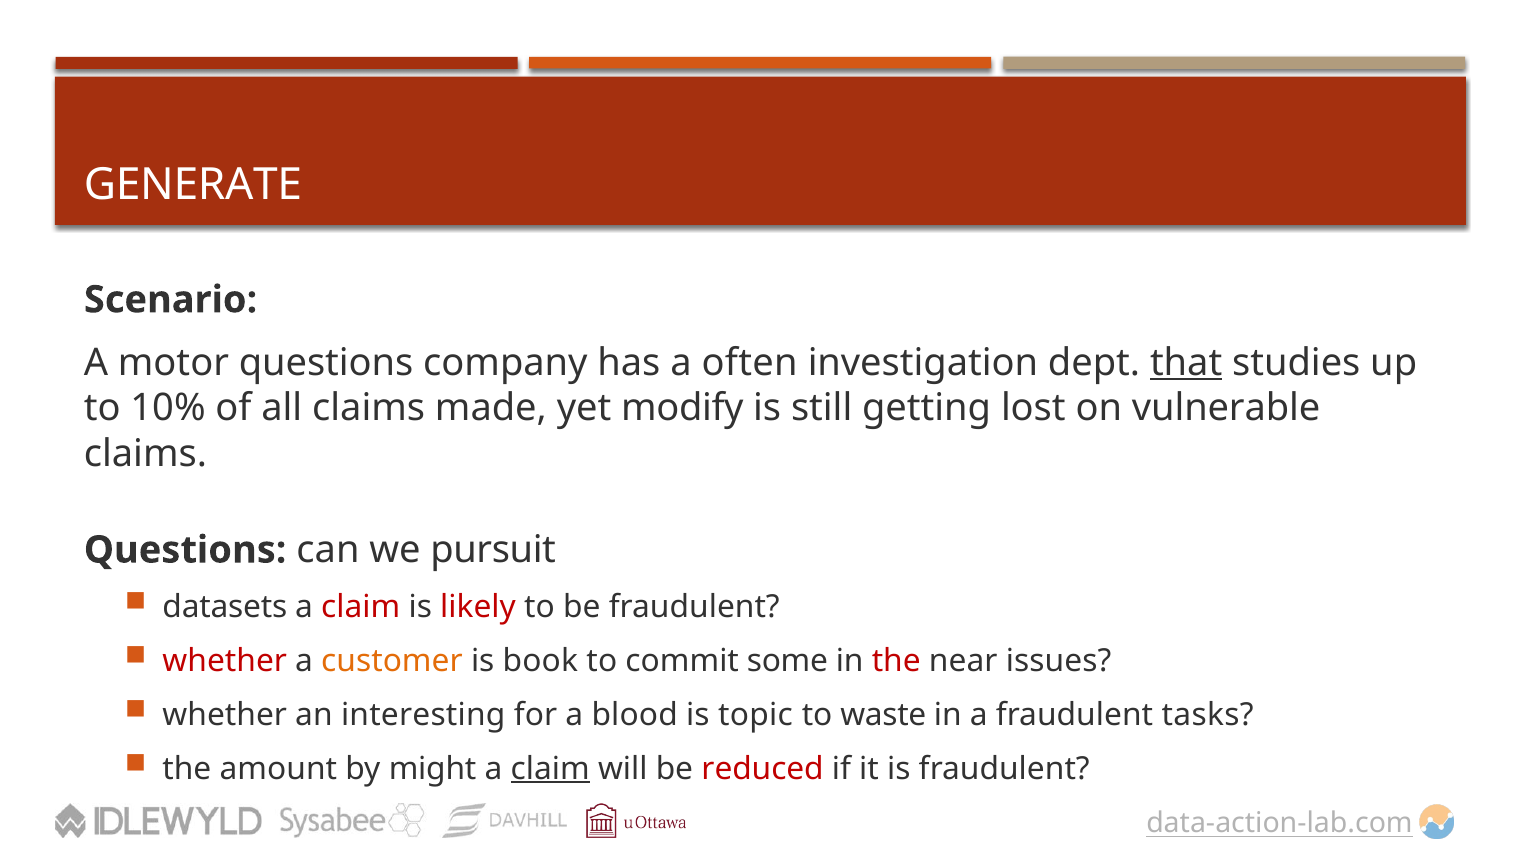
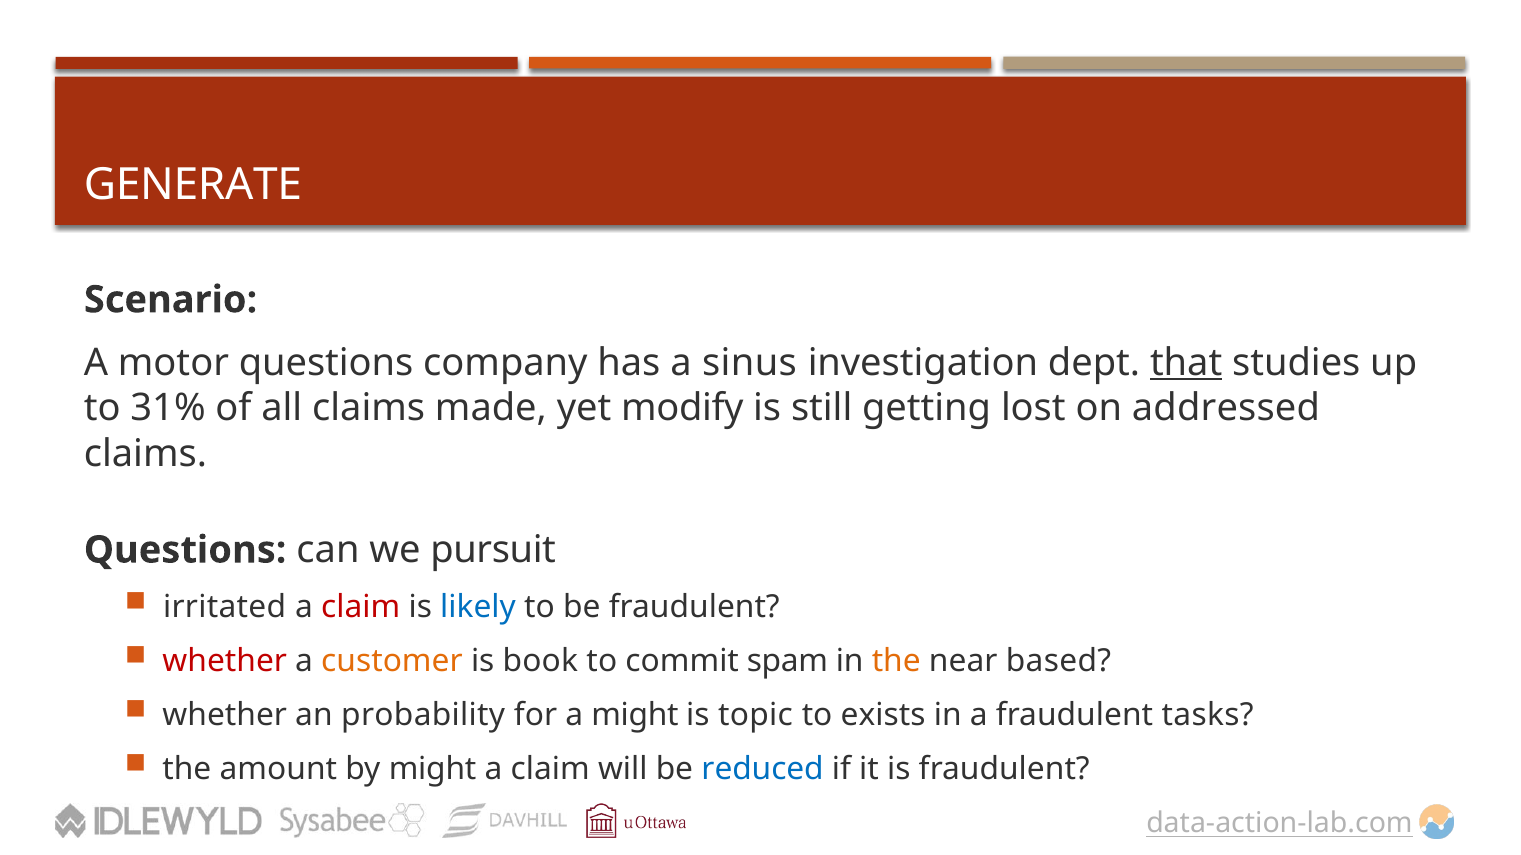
often: often -> sinus (750, 363)
10%: 10% -> 31% (168, 408)
vulnerable: vulnerable -> addressed (1226, 408)
datasets: datasets -> irritated (225, 608)
likely colour: red -> blue (478, 608)
some: some -> spam (787, 661)
the colour: red -> orange (896, 661)
issues: issues -> based (1059, 661)
interesting: interesting -> probability (423, 715)
a blood: blood -> might (635, 715)
waste: waste -> exists (883, 715)
claim underline: present -> none (550, 769)
reduced colour: red -> blue (763, 769)
